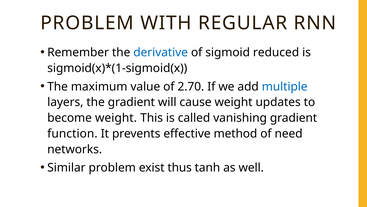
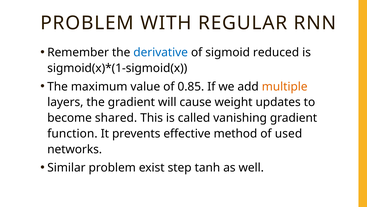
2.70: 2.70 -> 0.85 (191, 86)
multiple colour: blue -> orange (285, 86)
become weight: weight -> shared (116, 118)
need: need -> used (289, 133)
thus: thus -> step (180, 167)
